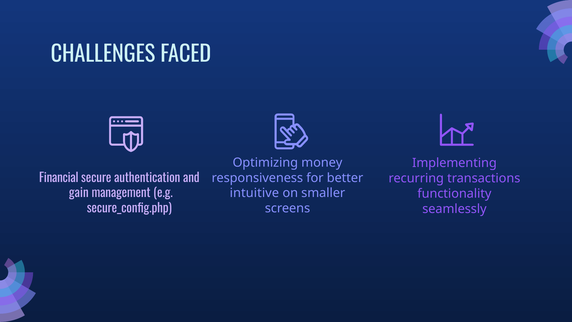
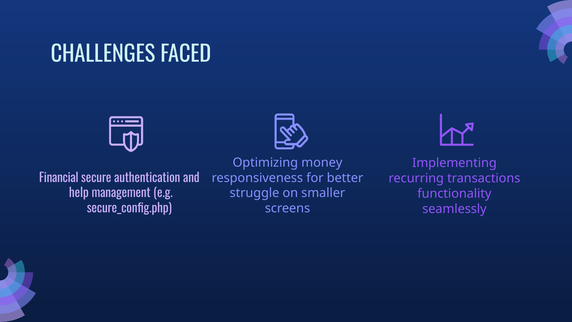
gain: gain -> help (79, 193)
intuitive: intuitive -> struggle (254, 193)
